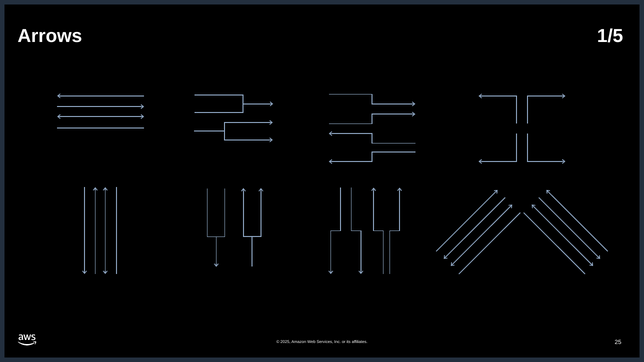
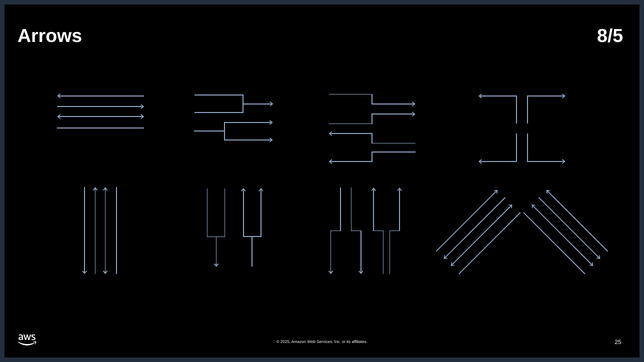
1/5: 1/5 -> 8/5 (610, 36)
